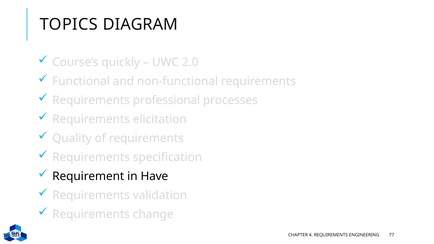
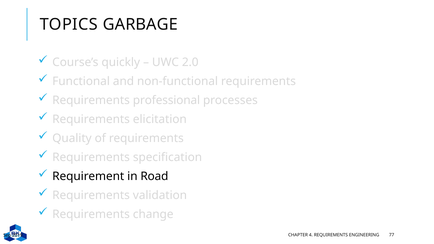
DIAGRAM: DIAGRAM -> GARBAGE (140, 24)
Have: Have -> Road (154, 176)
